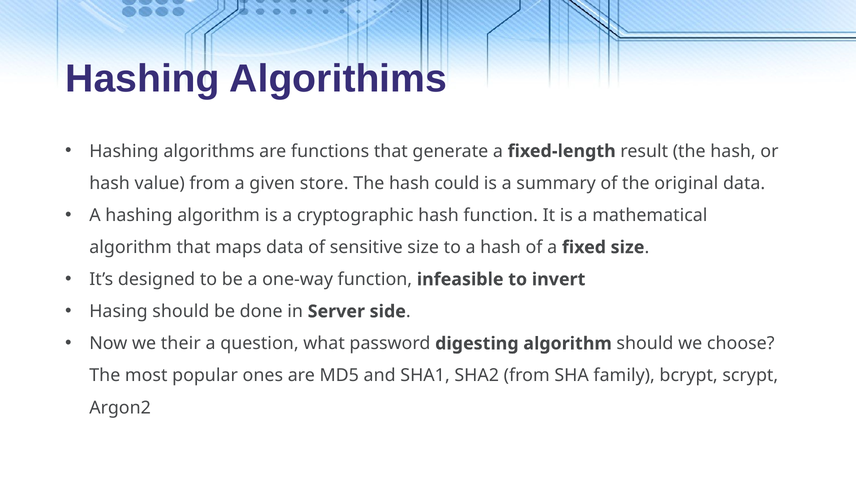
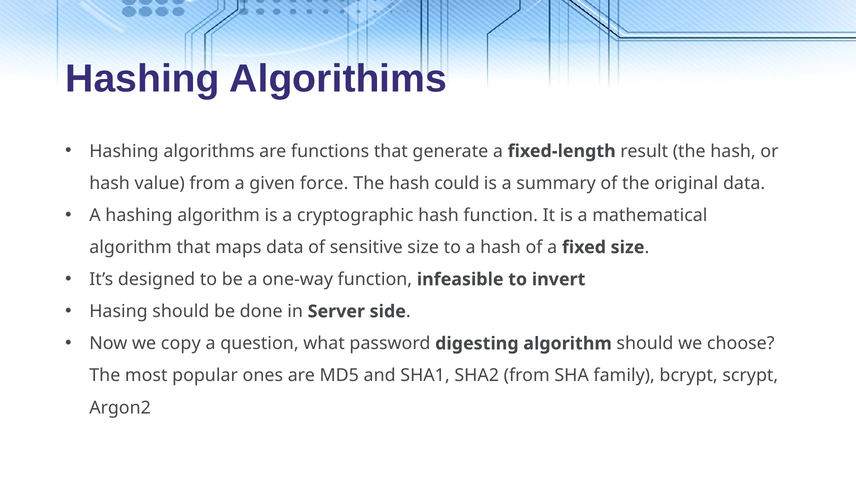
store: store -> force (324, 183)
their: their -> copy (181, 344)
